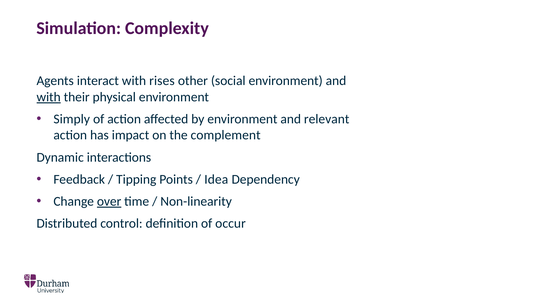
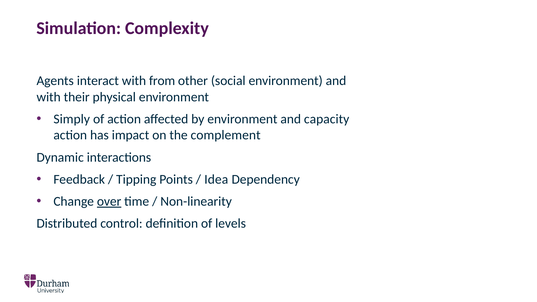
rises: rises -> from (162, 81)
with underline: present -> none (49, 97)
relevant: relevant -> capacity (327, 119)
occur: occur -> levels (231, 223)
